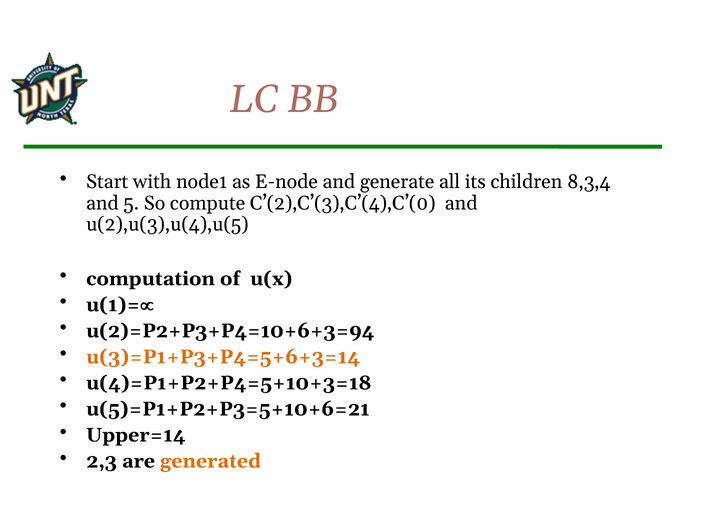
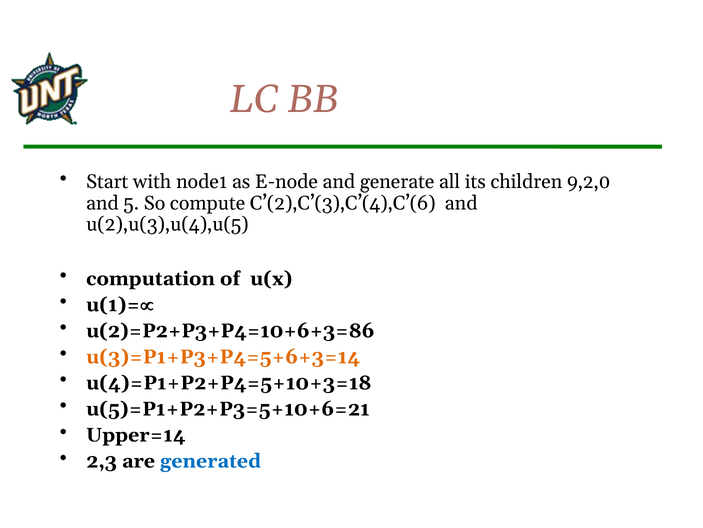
8,3,4: 8,3,4 -> 9,2,0 (589, 182)
C’(2),C’(3),C’(4),C’(0: C’(2),C’(3),C’(4),C’(0 -> C’(2),C’(3),C’(4),C’(6 (343, 203)
u(2)=P2+P3+P4=10+6+3=94: u(2)=P2+P3+P4=10+6+3=94 -> u(2)=P2+P3+P4=10+6+3=86 (230, 330)
generated colour: orange -> blue (211, 460)
